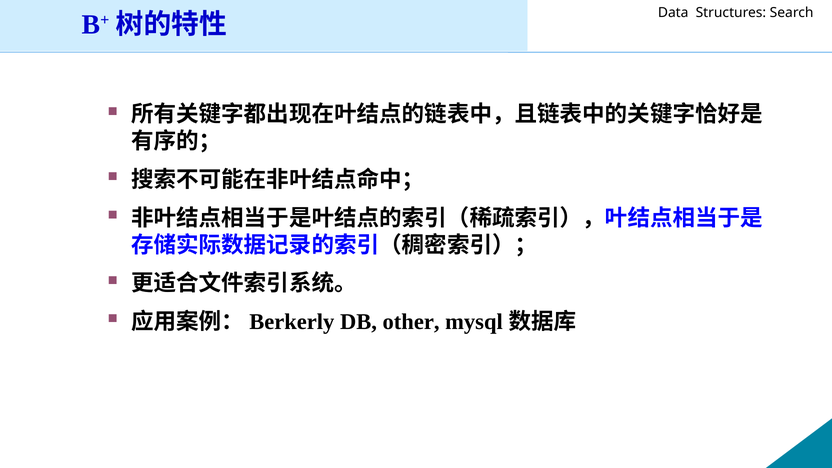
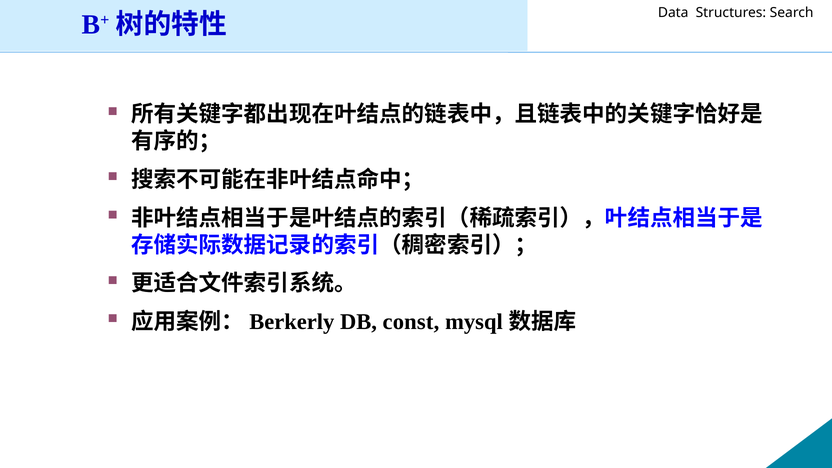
other: other -> const (411, 322)
